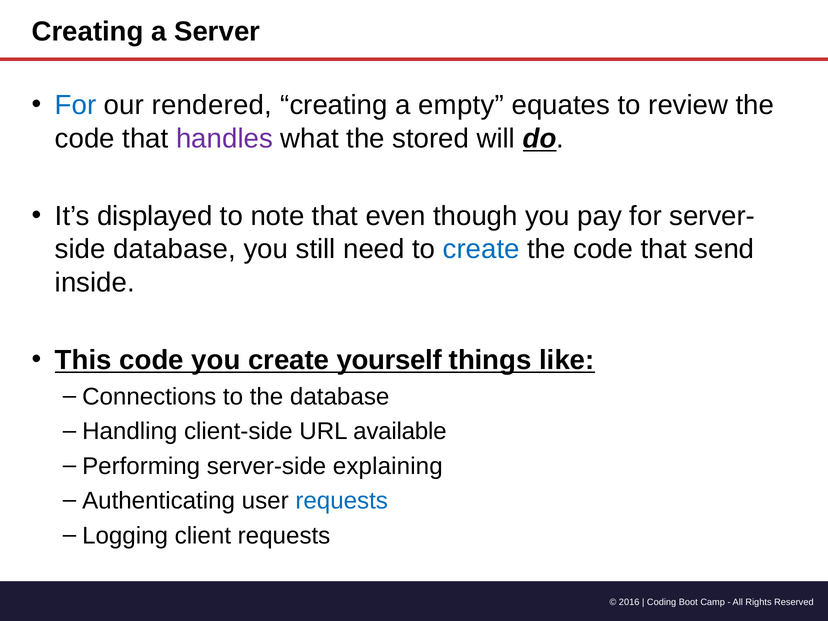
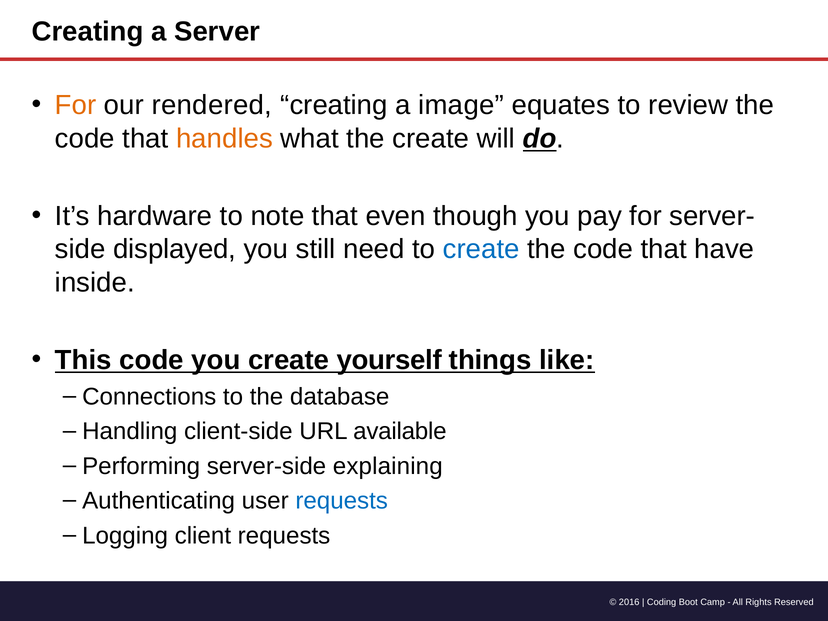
For colour: blue -> orange (76, 105)
empty: empty -> image (461, 105)
handles colour: purple -> orange (224, 138)
the stored: stored -> create (431, 138)
displayed: displayed -> hardware (155, 216)
database: database -> displayed (175, 249)
send: send -> have (724, 249)
